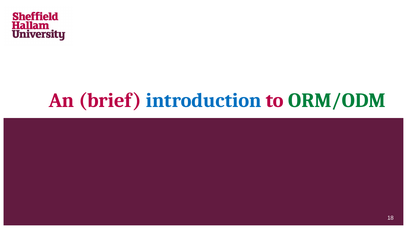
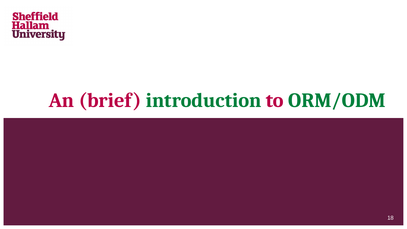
introduction colour: blue -> green (204, 100)
